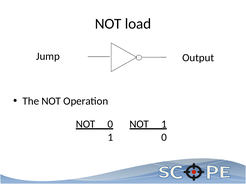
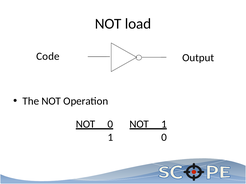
Jump: Jump -> Code (48, 57)
